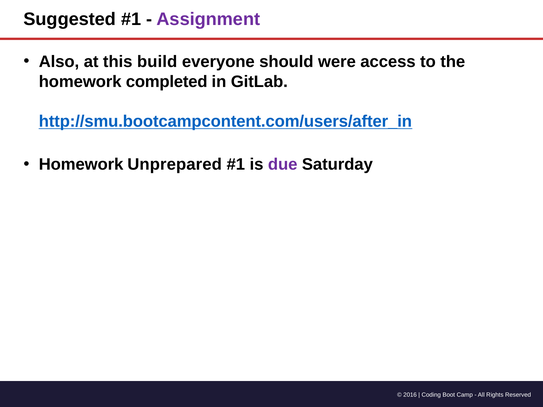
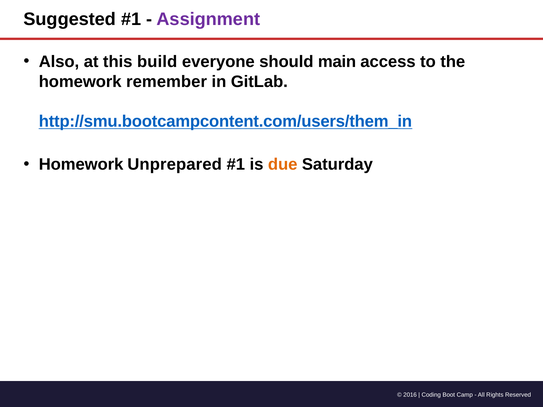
were: were -> main (337, 62)
completed: completed -> remember (167, 82)
http://smu.bootcampcontent.com/users/after_in: http://smu.bootcampcontent.com/users/after_in -> http://smu.bootcampcontent.com/users/them_in (225, 121)
due colour: purple -> orange (283, 165)
